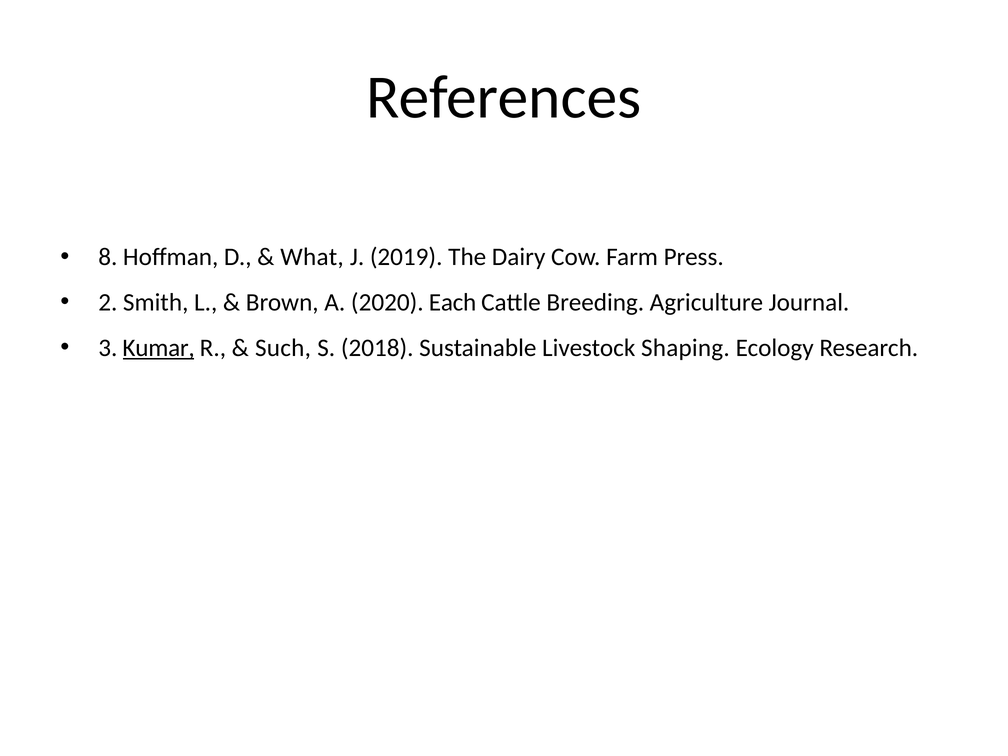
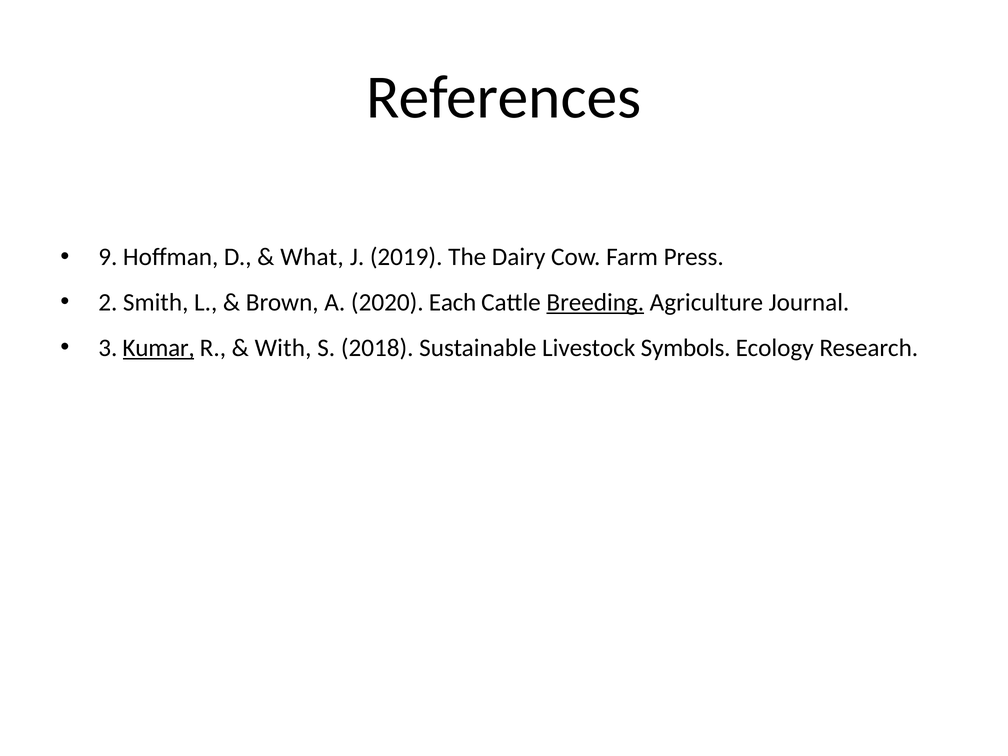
8: 8 -> 9 (108, 257)
Breeding underline: none -> present (595, 302)
Such: Such -> With (283, 348)
Shaping: Shaping -> Symbols (686, 348)
